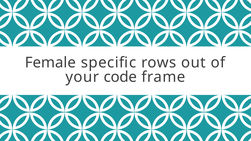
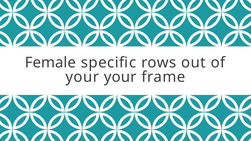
your code: code -> your (120, 77)
